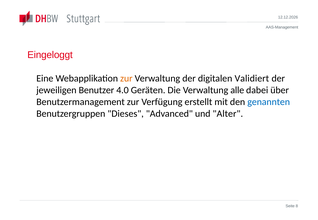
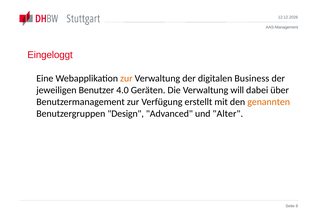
Validiert: Validiert -> Business (252, 78)
alle: alle -> will (237, 90)
genannten colour: blue -> orange (269, 102)
Dieses: Dieses -> Design (126, 114)
